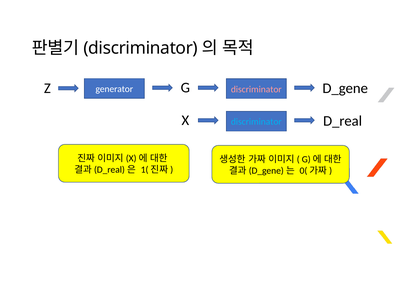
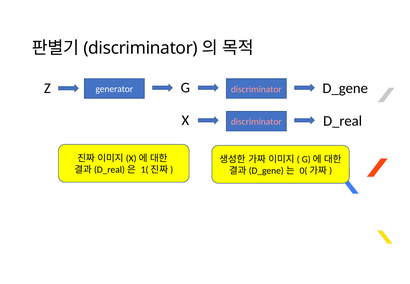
discriminator colour: light blue -> pink (256, 122)
